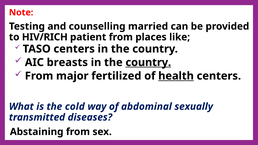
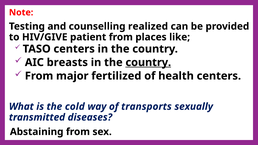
married: married -> realized (148, 26)
HIV/RICH: HIV/RICH -> HIV/GIVE (45, 37)
health underline: present -> none (176, 76)
abdominal: abdominal -> transports (146, 107)
